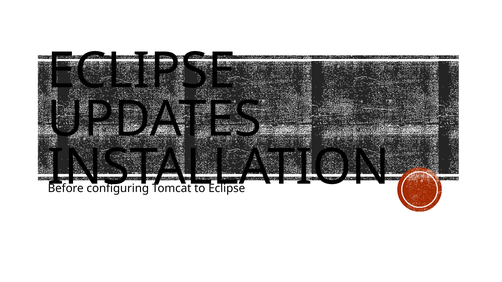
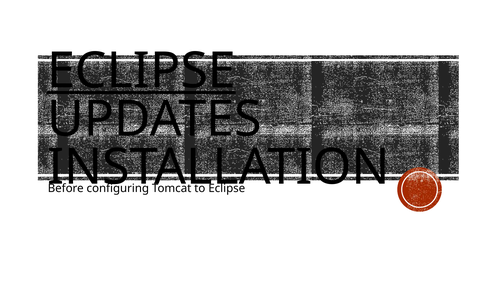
ECLIPSE underline: none -> present (141, 71)
